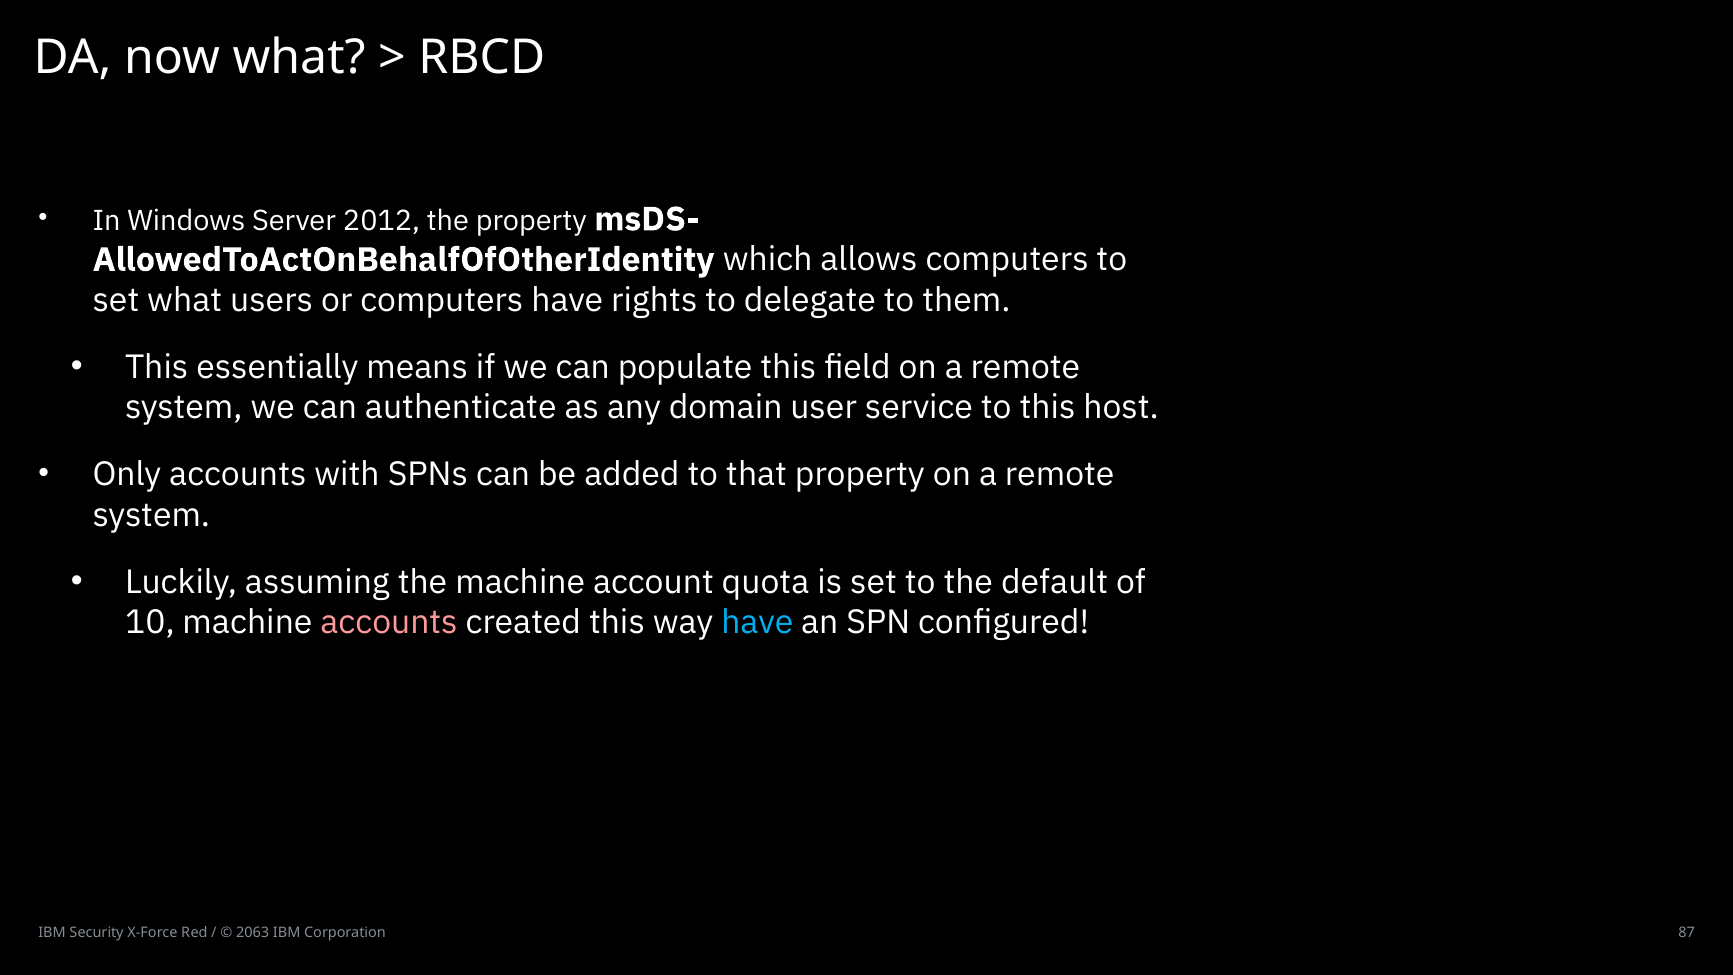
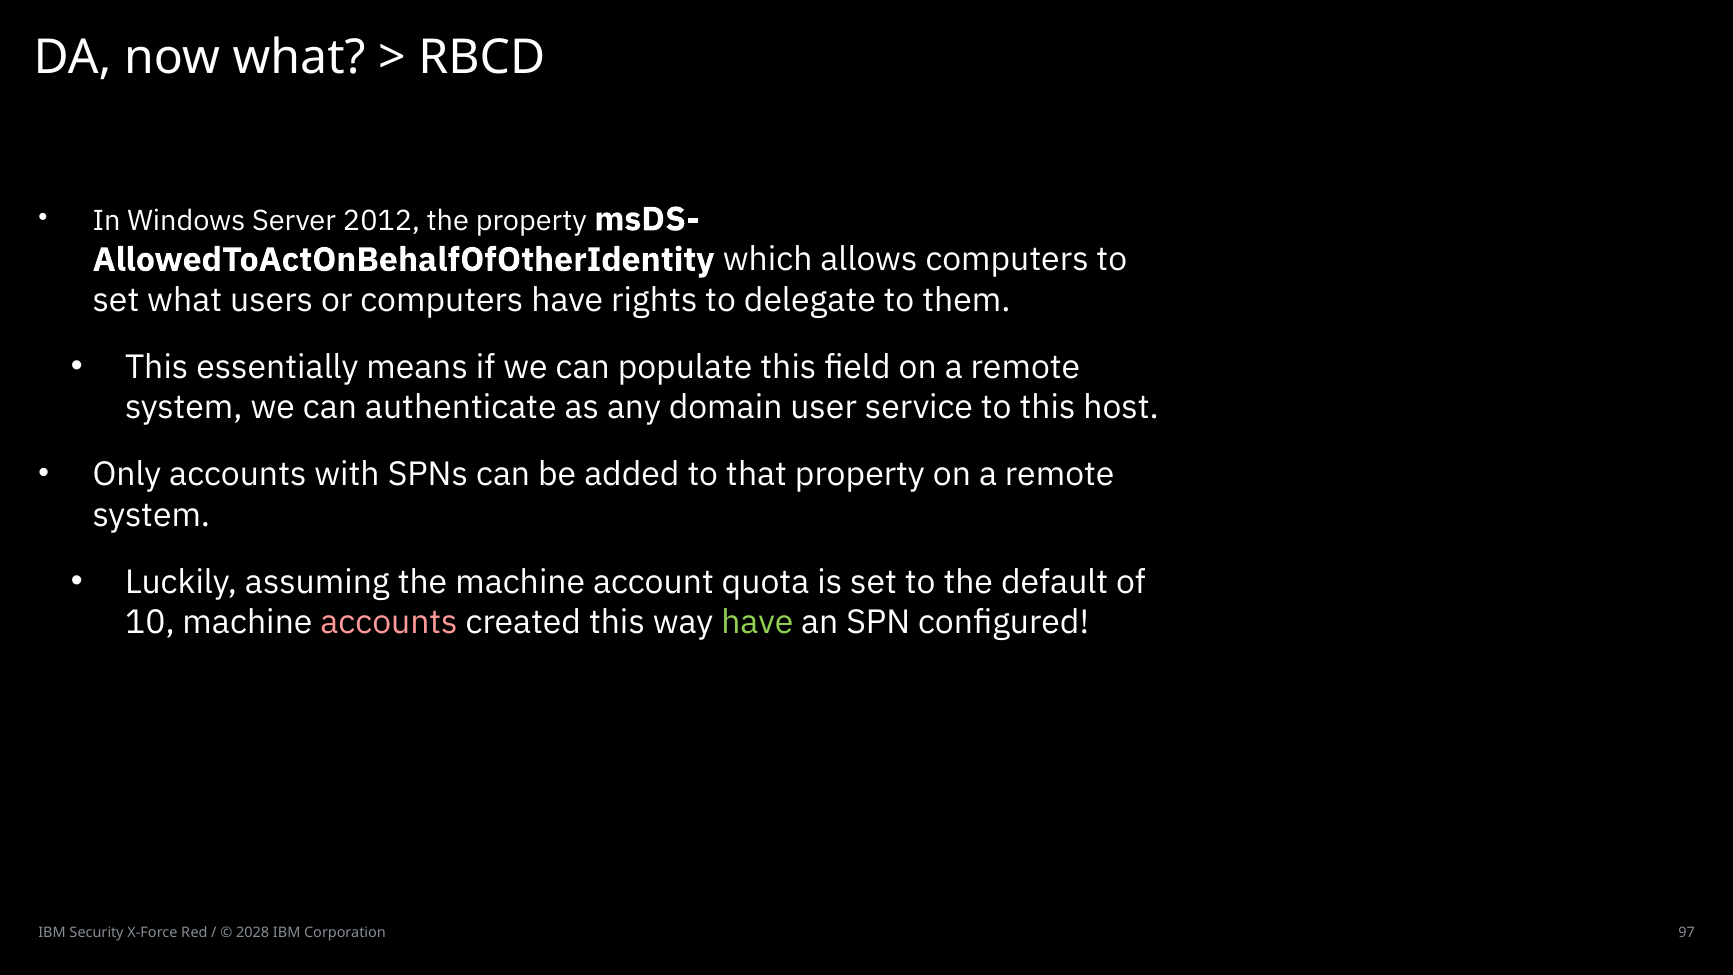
have colour: light blue -> light green (757, 622)
2063: 2063 -> 2028 (253, 932)
87: 87 -> 97 (1687, 932)
